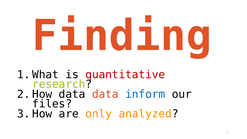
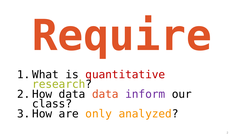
Finding: Finding -> Require (122, 36)
inform colour: blue -> purple (145, 94)
files: files -> class (52, 104)
